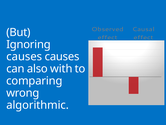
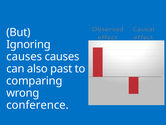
with: with -> past (61, 68)
algorithmic: algorithmic -> conference (37, 105)
